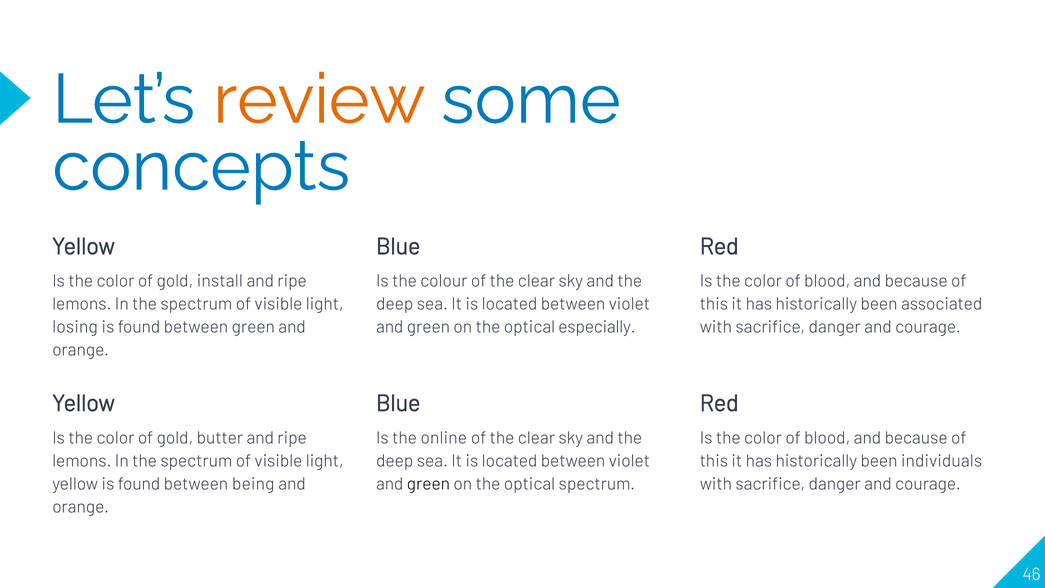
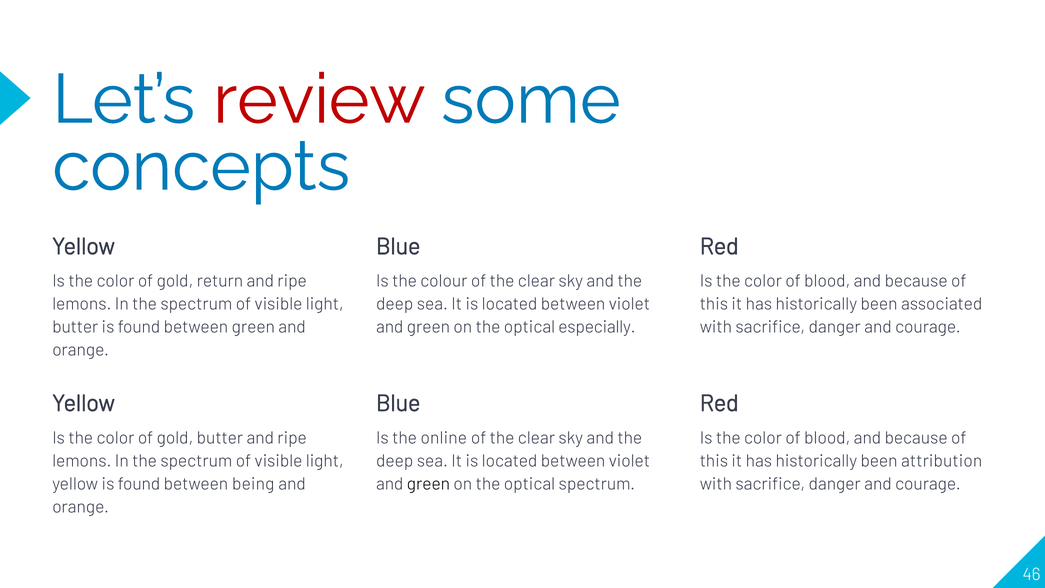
review colour: orange -> red (319, 100)
install: install -> return (220, 281)
losing: losing -> butter (75, 327)
individuals: individuals -> attribution (942, 461)
